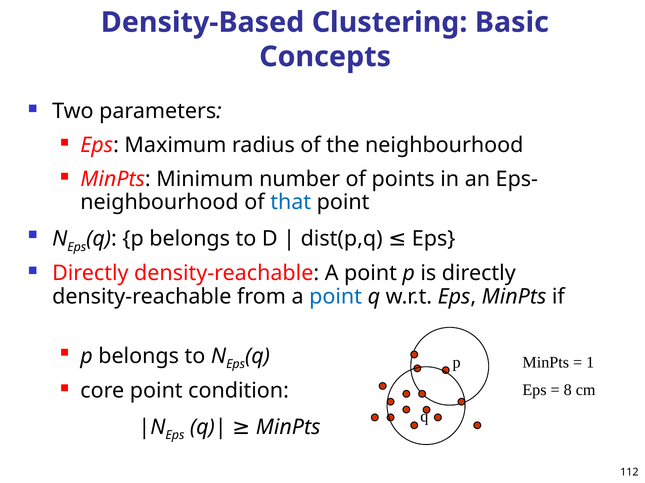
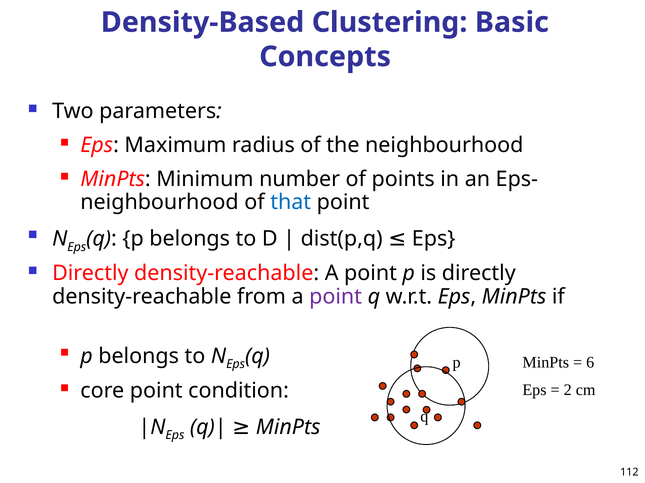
point colour: blue -> purple (336, 297)
1: 1 -> 6 (590, 363)
8: 8 -> 2 (568, 390)
